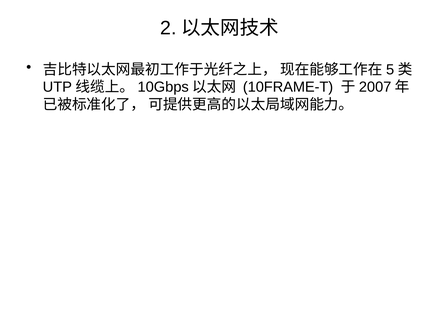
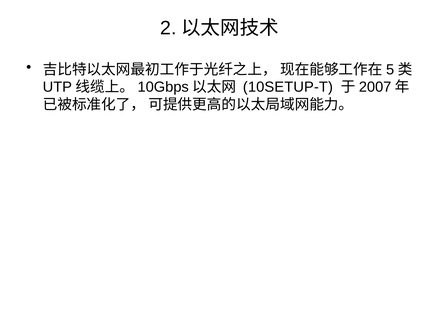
10FRAME-T: 10FRAME-T -> 10SETUP-T (288, 87)
